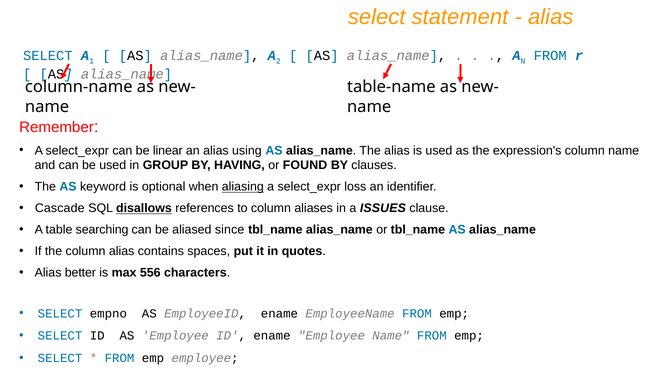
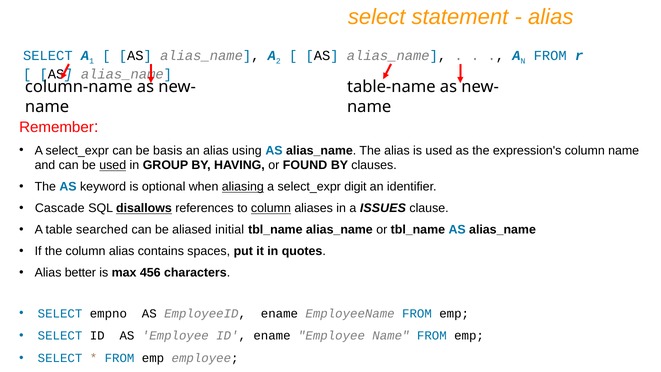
linear: linear -> basis (168, 150)
used underline: none -> present (113, 165)
loss: loss -> digit (355, 187)
column underline: none -> present (271, 208)
searching: searching -> searched (102, 230)
since: since -> initial (230, 230)
556: 556 -> 456 (150, 273)
